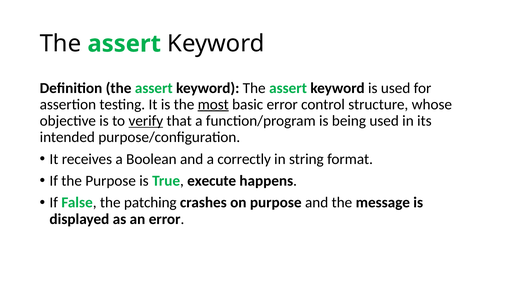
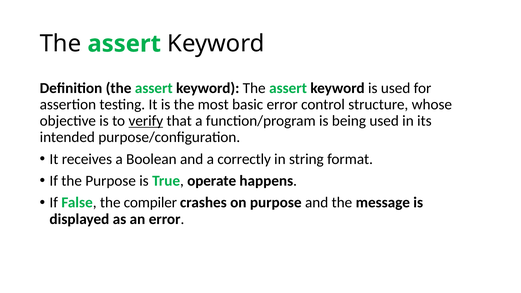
most underline: present -> none (213, 104)
execute: execute -> operate (212, 181)
patching: patching -> compiler (150, 203)
